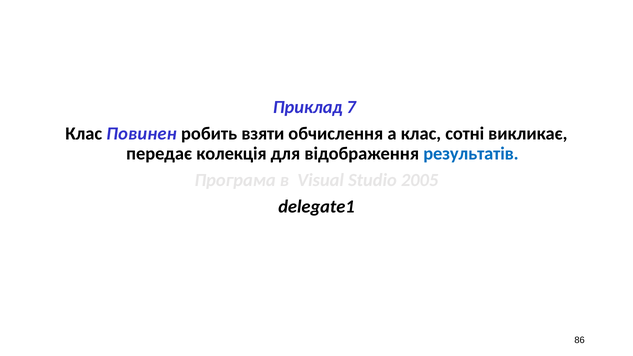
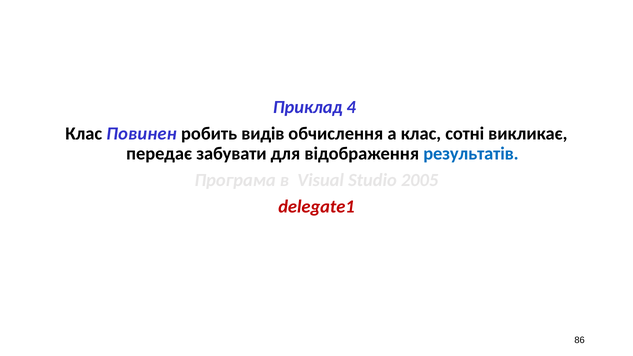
7: 7 -> 4 (351, 107)
взяти: взяти -> видів (263, 134)
колекція: колекція -> забувати (231, 154)
delegate1 colour: black -> red (316, 207)
